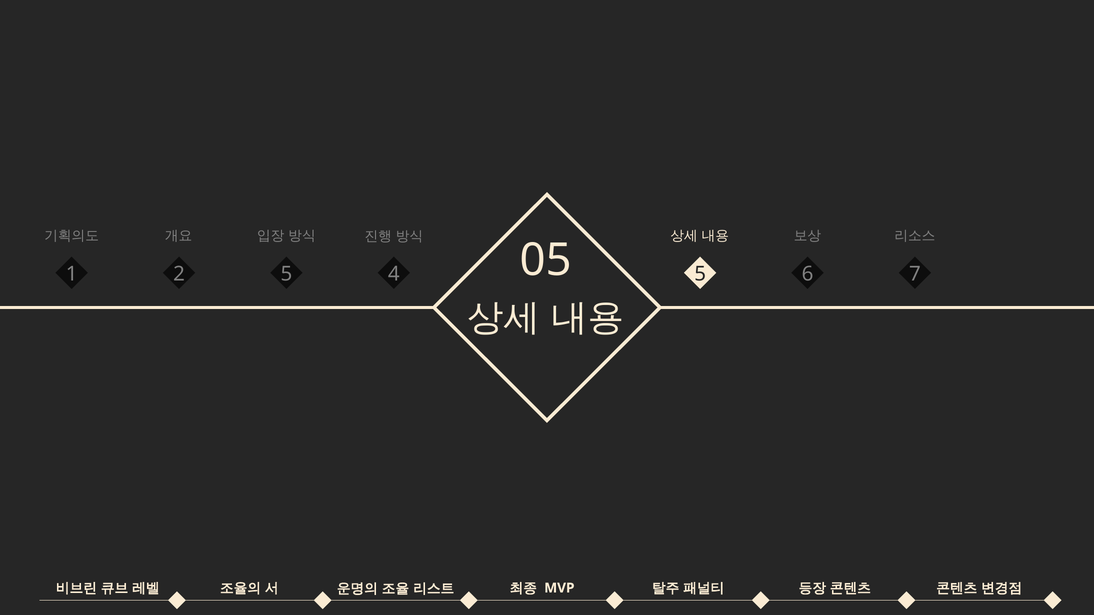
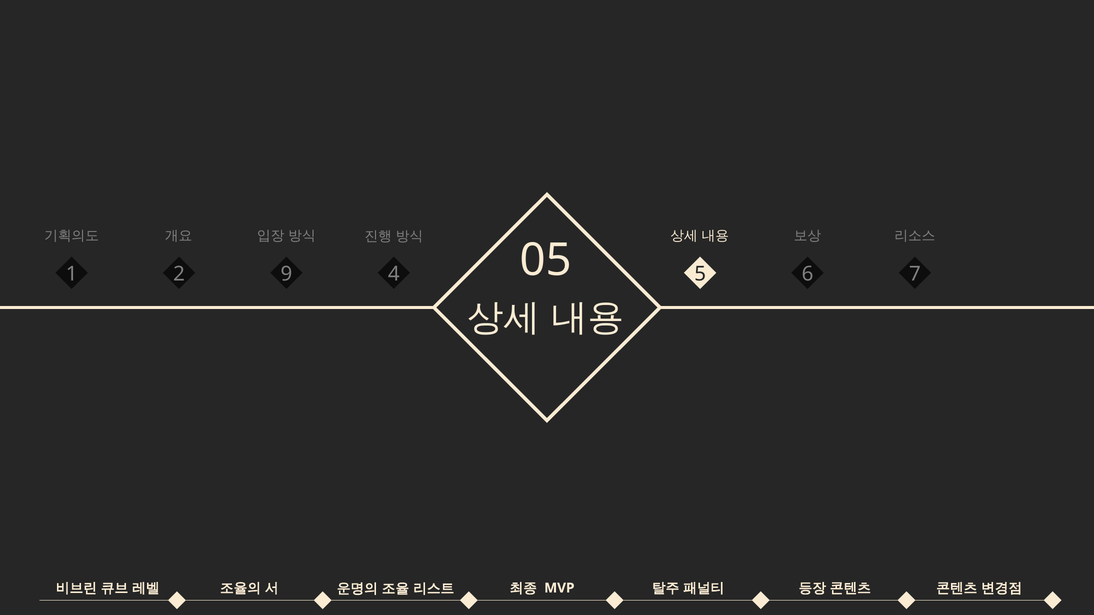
2 5: 5 -> 9 (286, 274)
